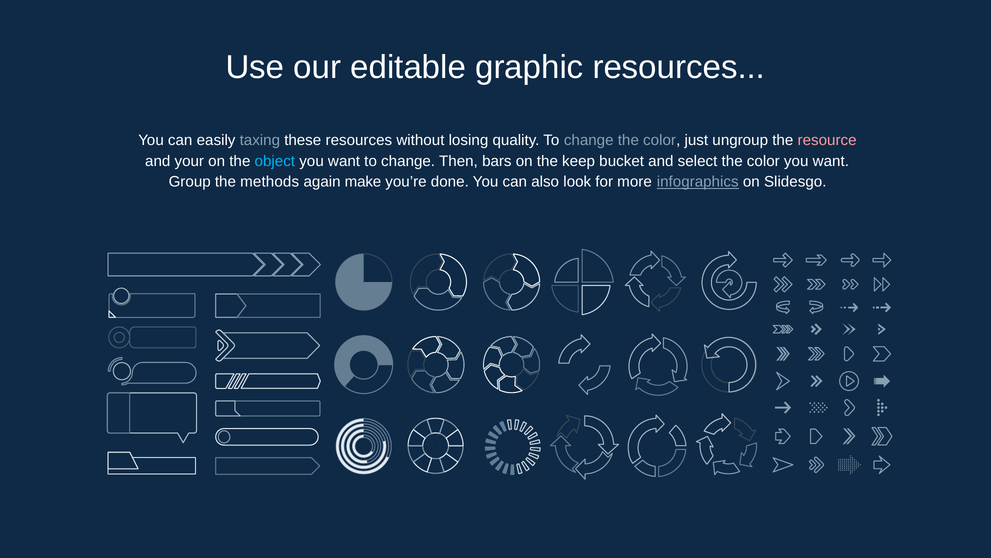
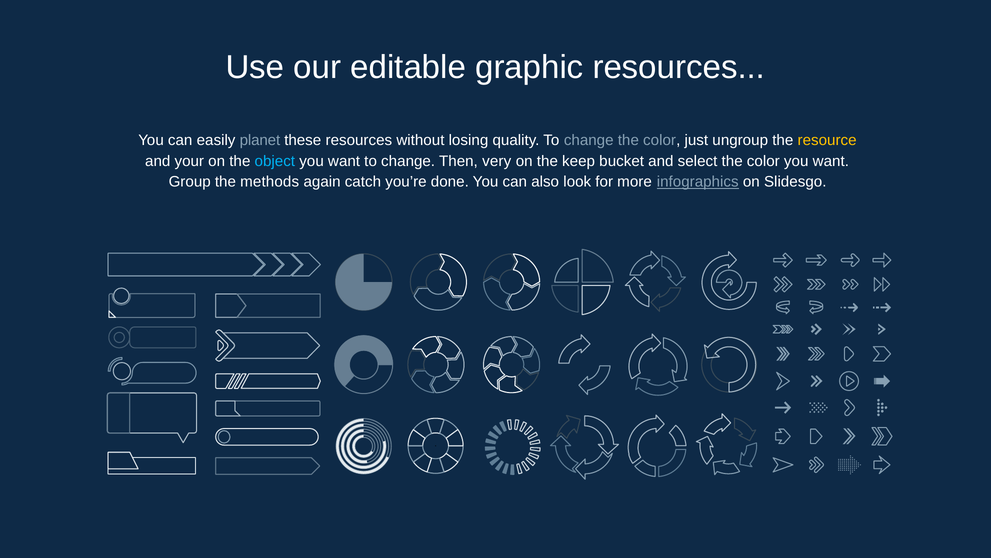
taxing: taxing -> planet (260, 140)
resource colour: pink -> yellow (827, 140)
bars: bars -> very (497, 161)
make: make -> catch (363, 182)
